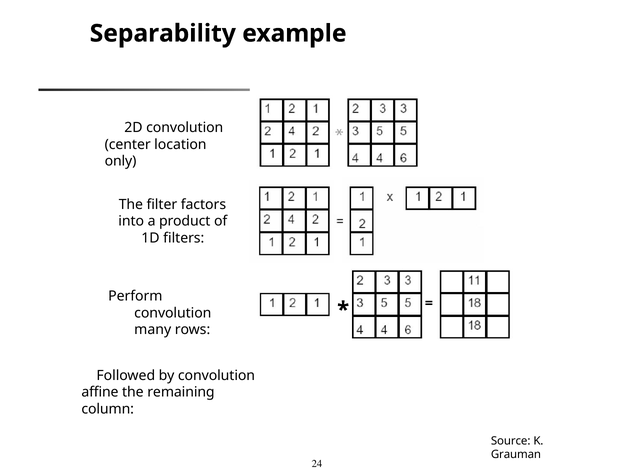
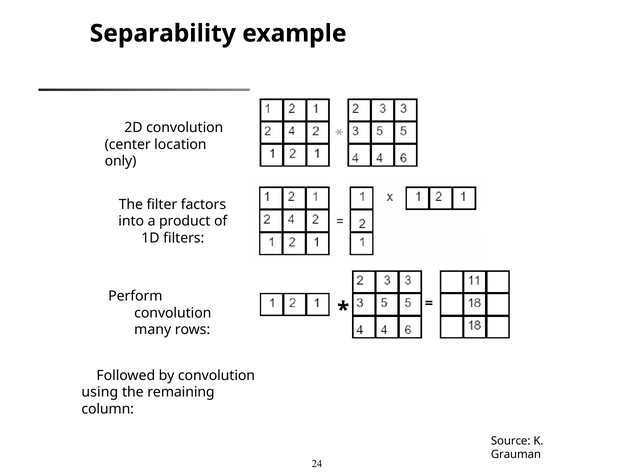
affine: affine -> using (100, 392)
